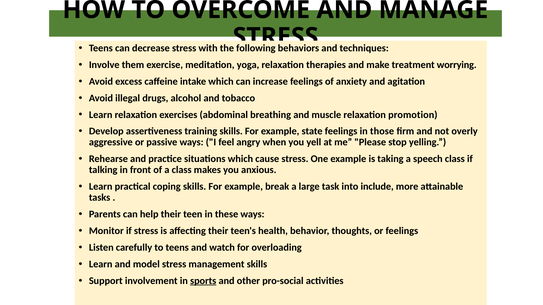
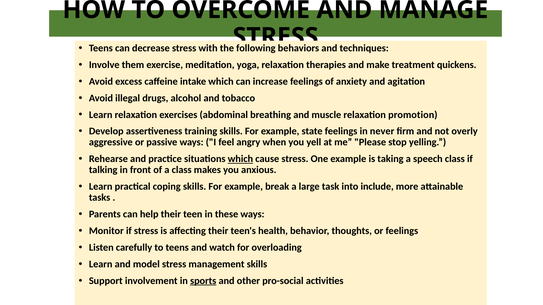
worrying: worrying -> quickens (457, 65)
those: those -> never (382, 131)
which underline: none -> present (240, 159)
